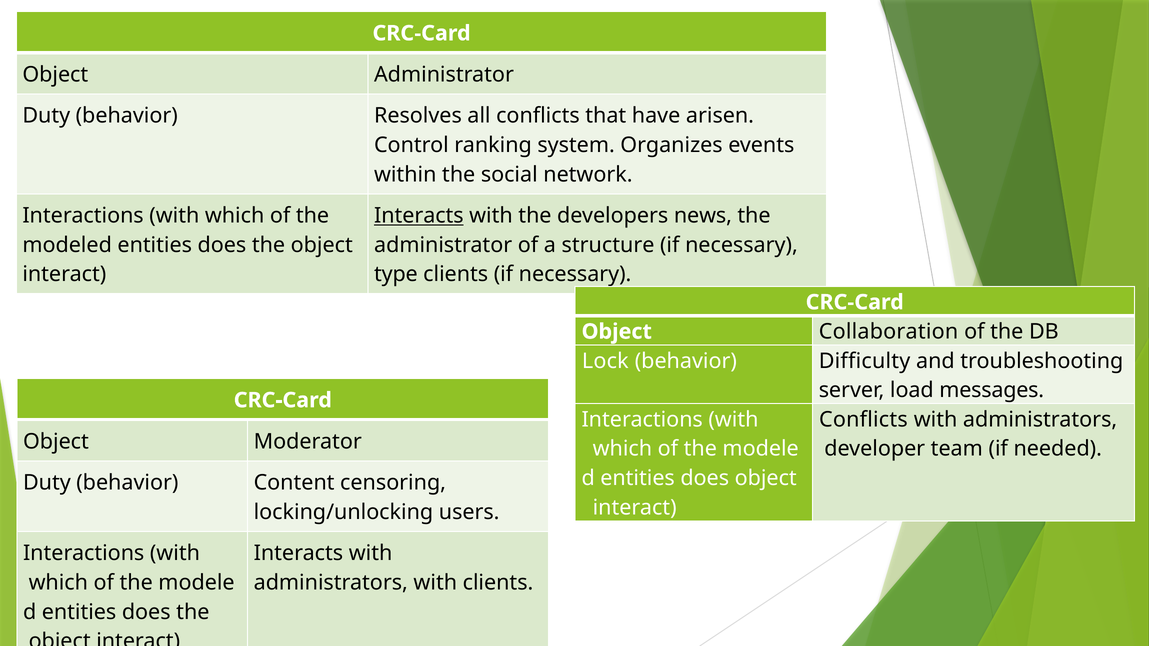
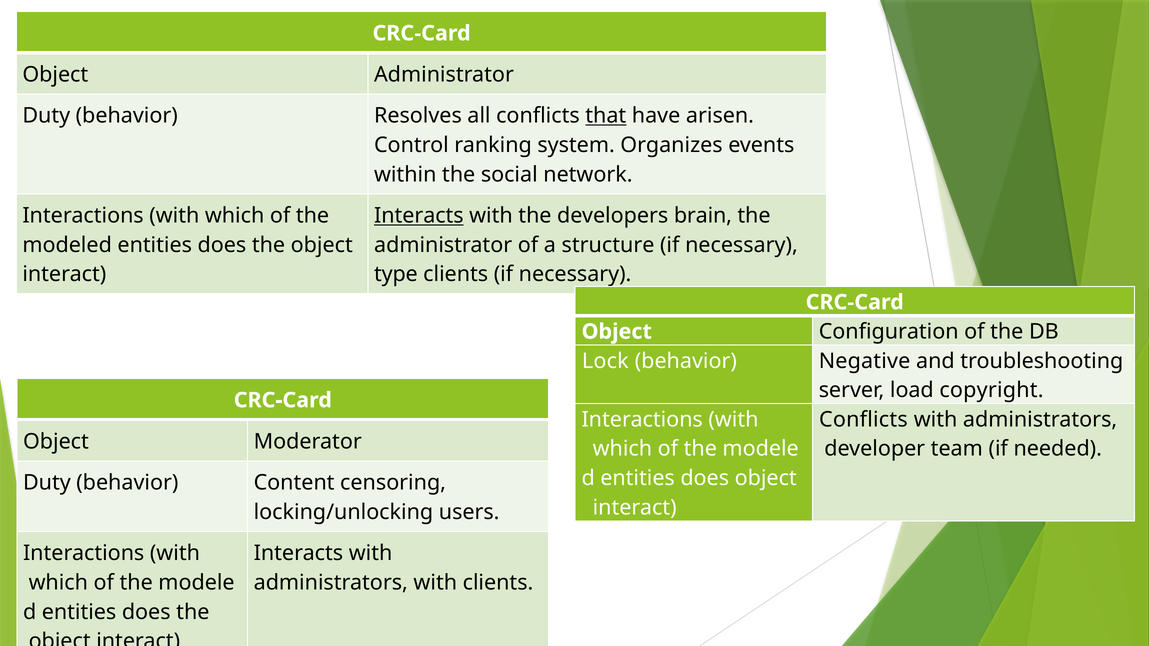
that underline: none -> present (606, 116)
news: news -> brain (703, 216)
Collaboration: Collaboration -> Configuration (889, 332)
Difficulty: Difficulty -> Negative (865, 361)
messages: messages -> copyright (992, 390)
